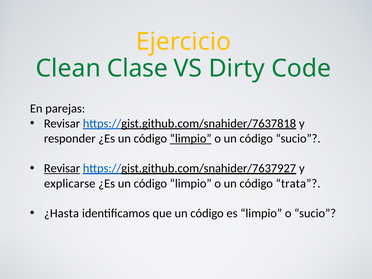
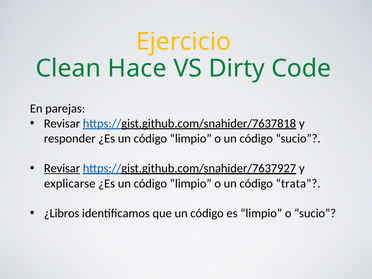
Clase: Clase -> Hace (137, 68)
limpio underline: present -> none (191, 139)
¿Hasta: ¿Hasta -> ¿Libros (62, 213)
